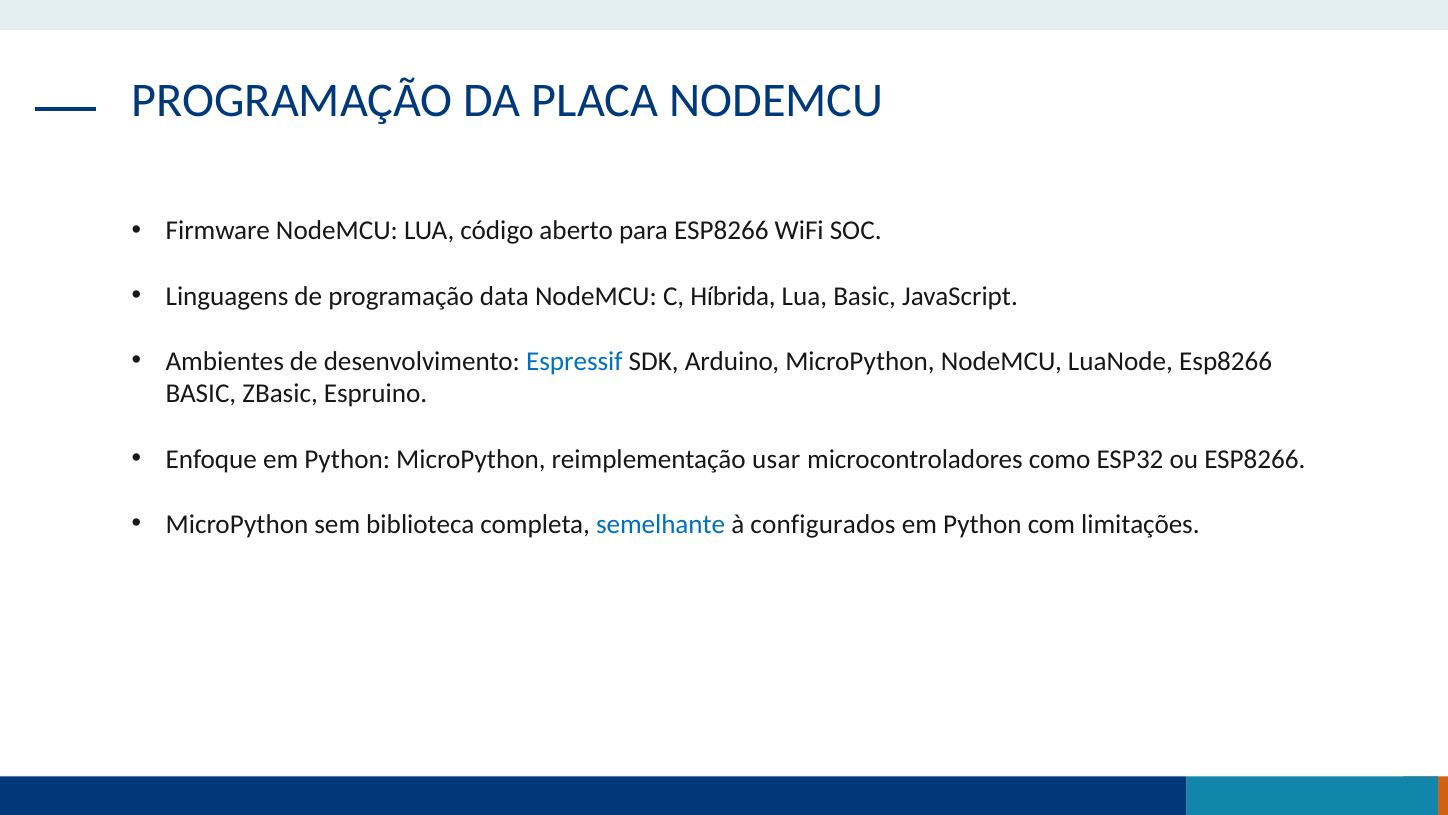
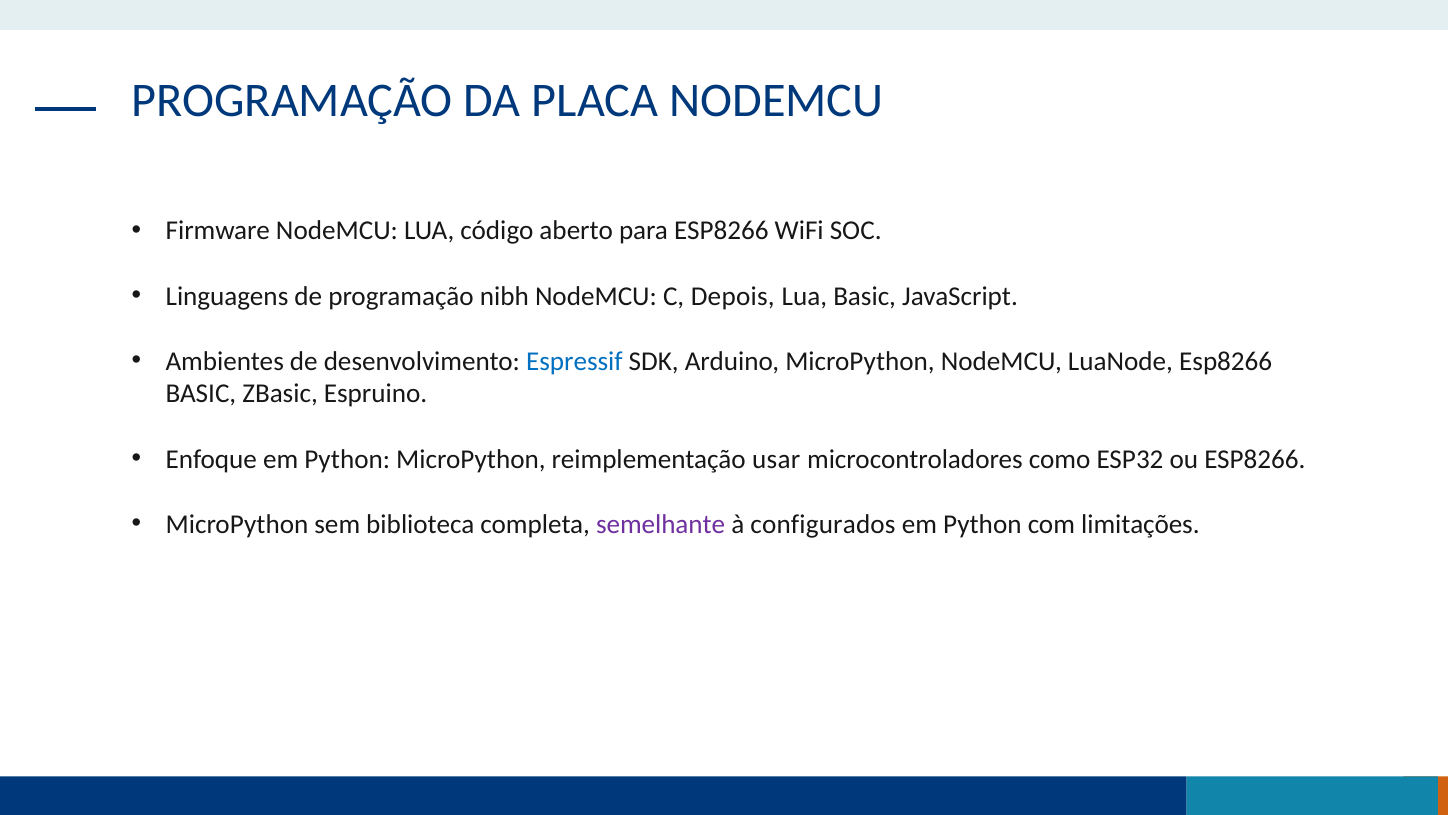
data: data -> nibh (504, 296)
Híbrida: Híbrida -> Depois (733, 296)
semelhante colour: blue -> purple (661, 524)
